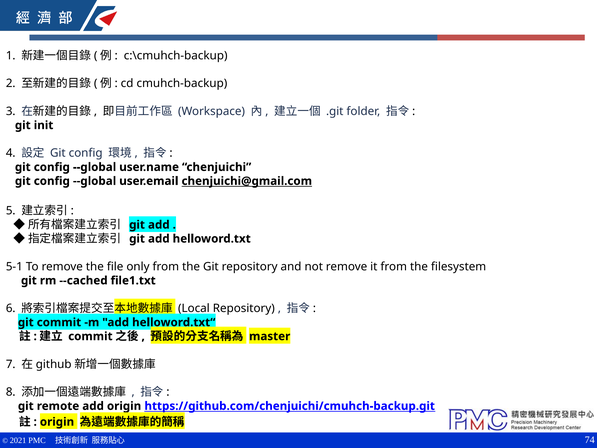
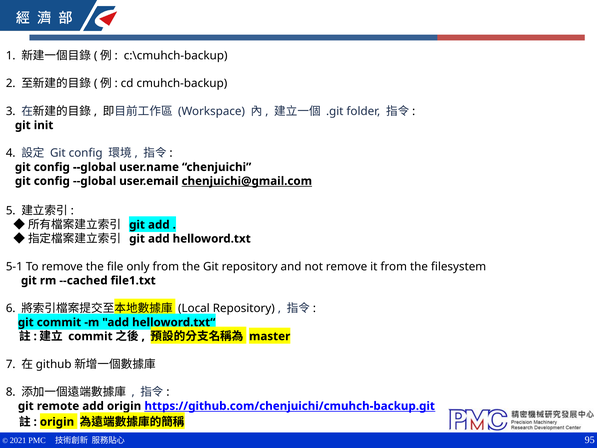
74: 74 -> 95 (590, 439)
